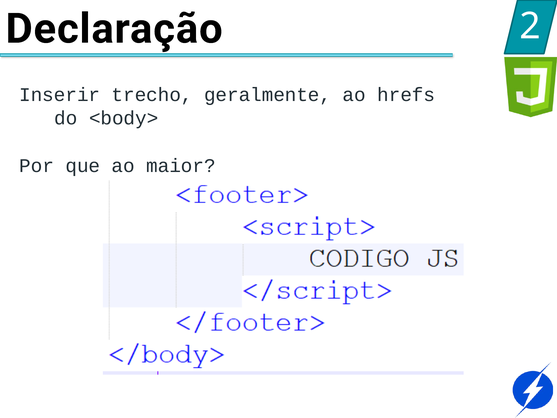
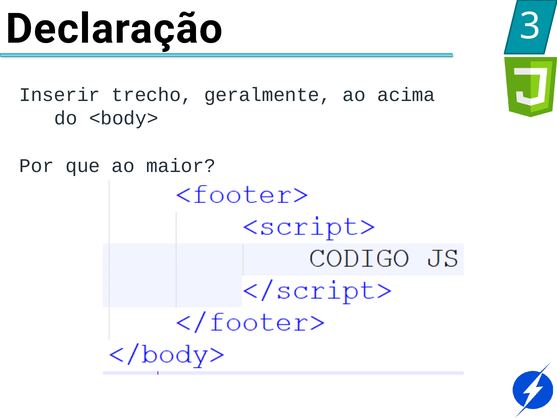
2: 2 -> 3 (530, 26)
hrefs: hrefs -> acima (406, 95)
